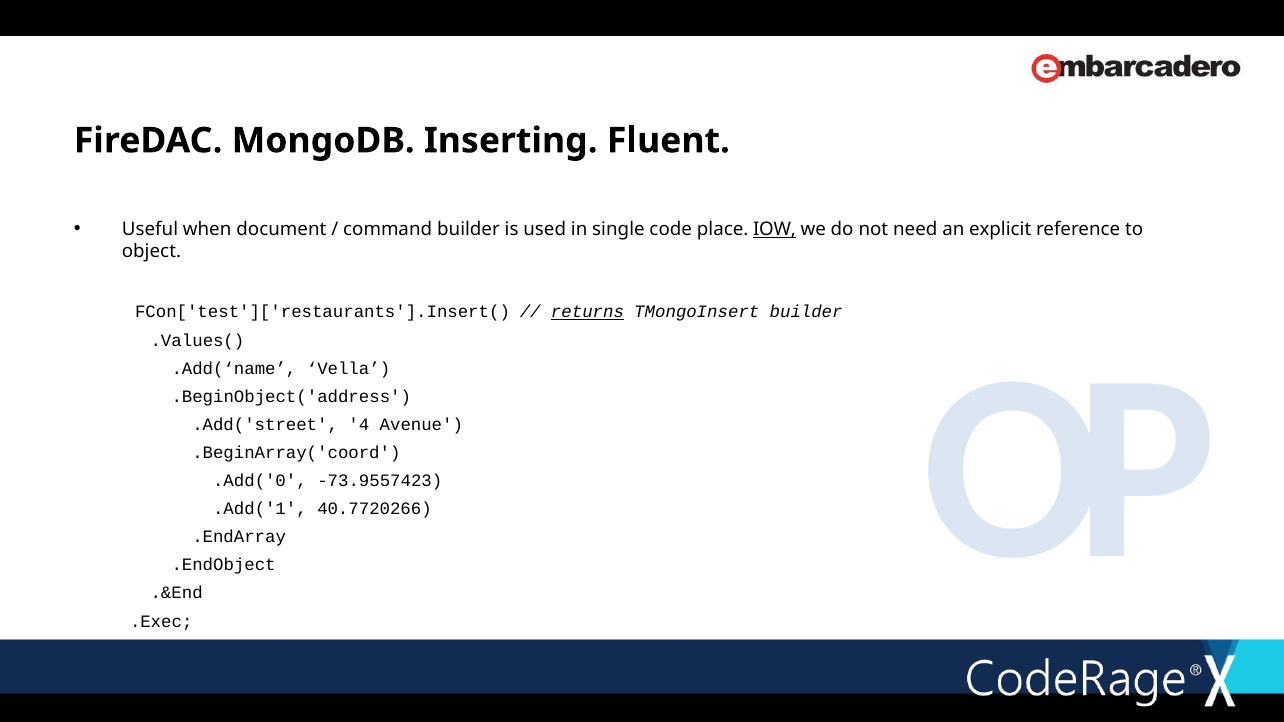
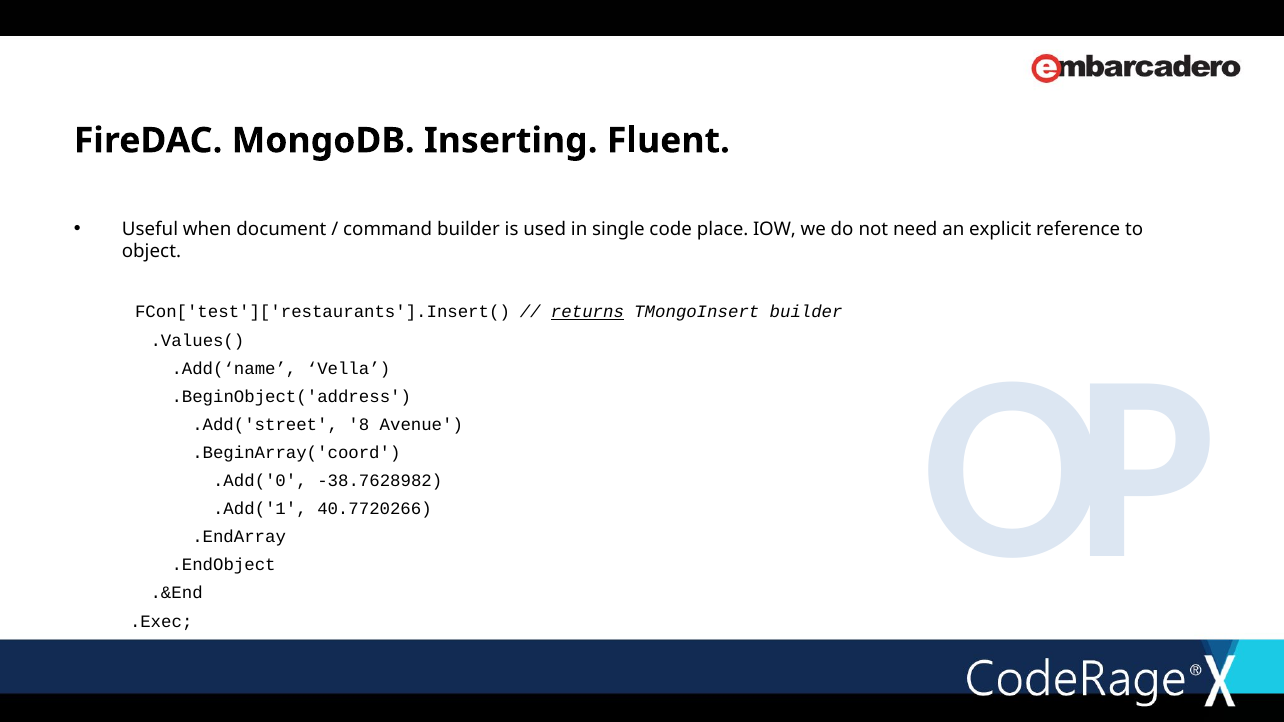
IOW underline: present -> none (775, 229)
4: 4 -> 8 (359, 425)
-73.9557423: -73.9557423 -> -38.7628982 (380, 481)
